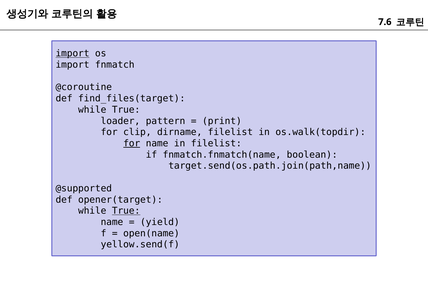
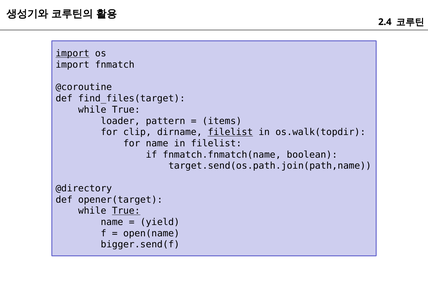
7.6: 7.6 -> 2.4 (385, 22)
print: print -> items (222, 121)
filelist underline: none -> present (230, 132)
for underline: present -> none (132, 143)
@supported: @supported -> @directory (84, 188)
yellow.send(f: yellow.send(f -> bigger.send(f (140, 245)
